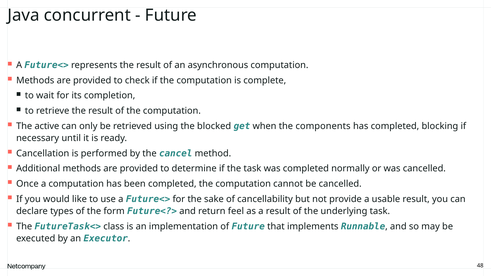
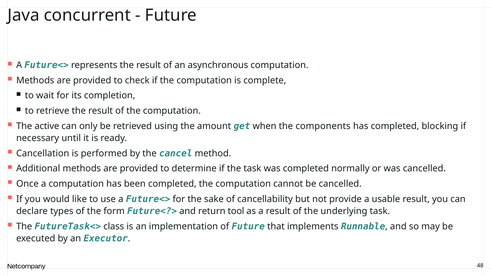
blocked: blocked -> amount (214, 126)
feel: feel -> tool (236, 211)
